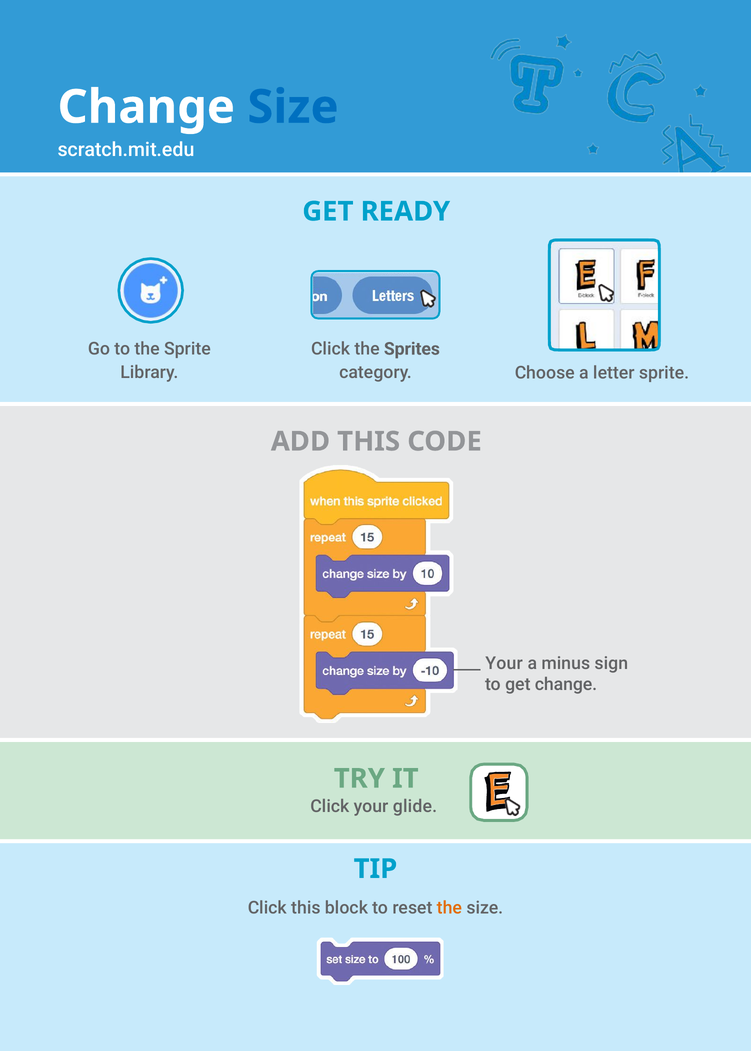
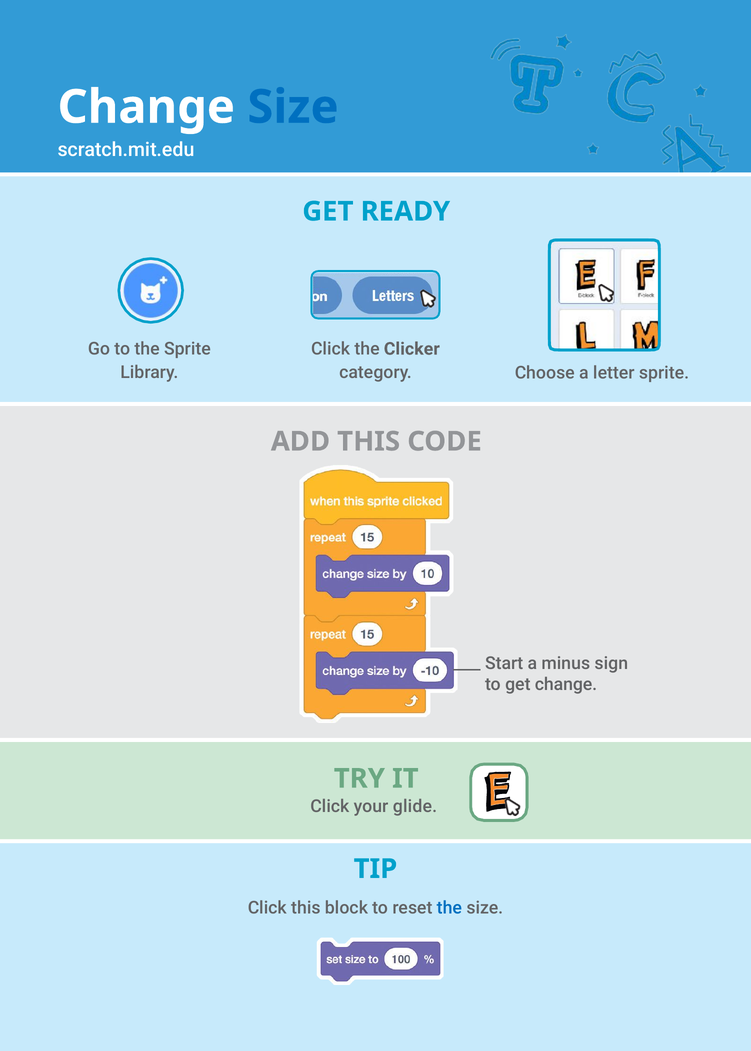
Sprites: Sprites -> Clicker (412, 349)
Your: Your -> Start (504, 664)
the colour: orange -> blue (449, 908)
